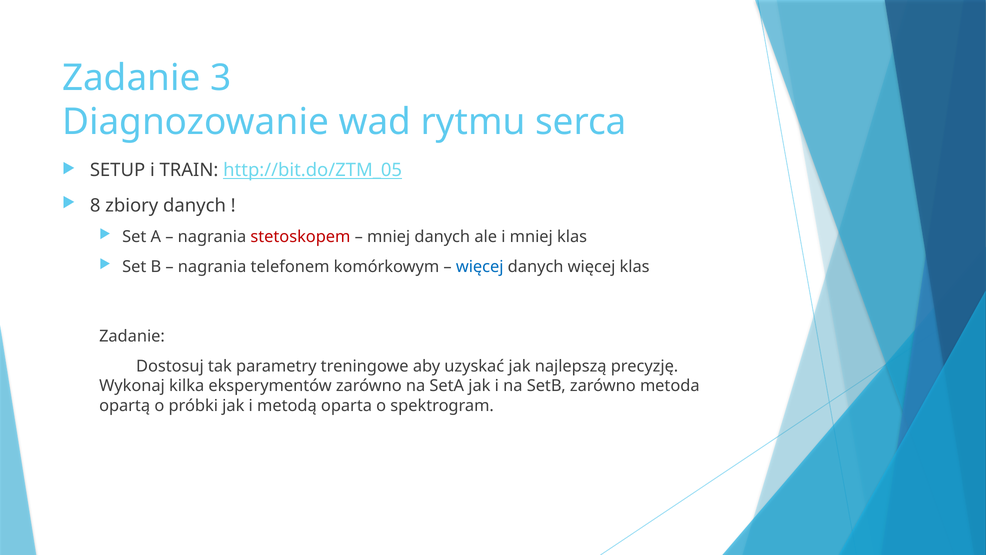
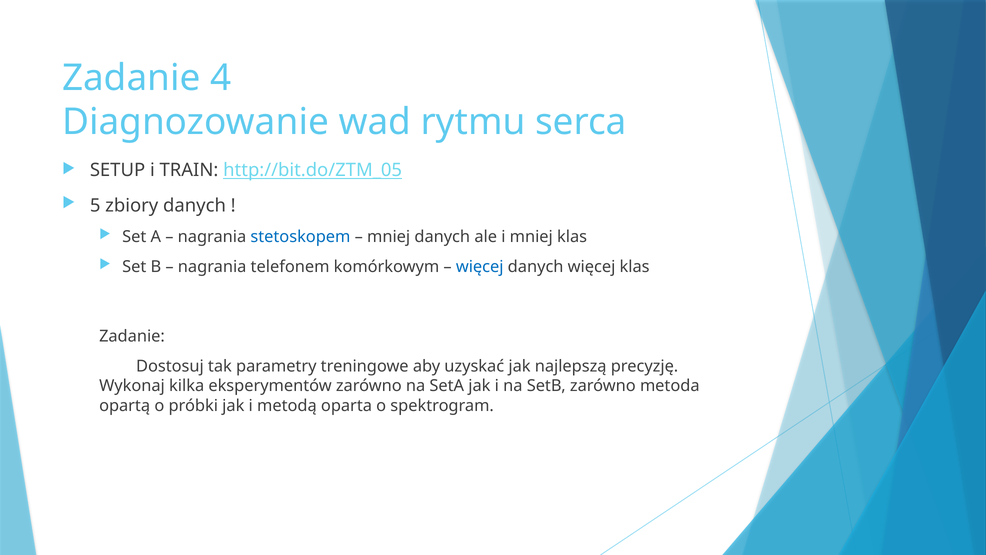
3: 3 -> 4 (221, 78)
8: 8 -> 5 (95, 205)
stetoskopem colour: red -> blue (300, 237)
